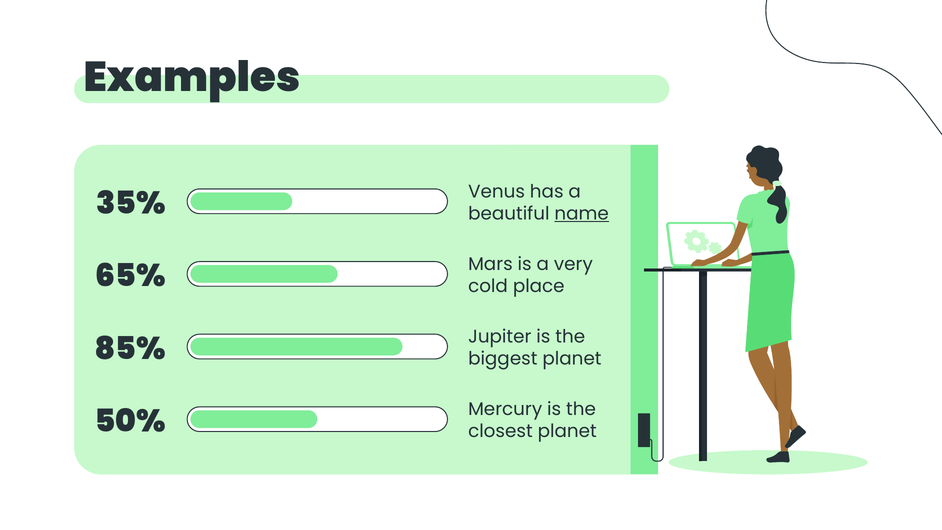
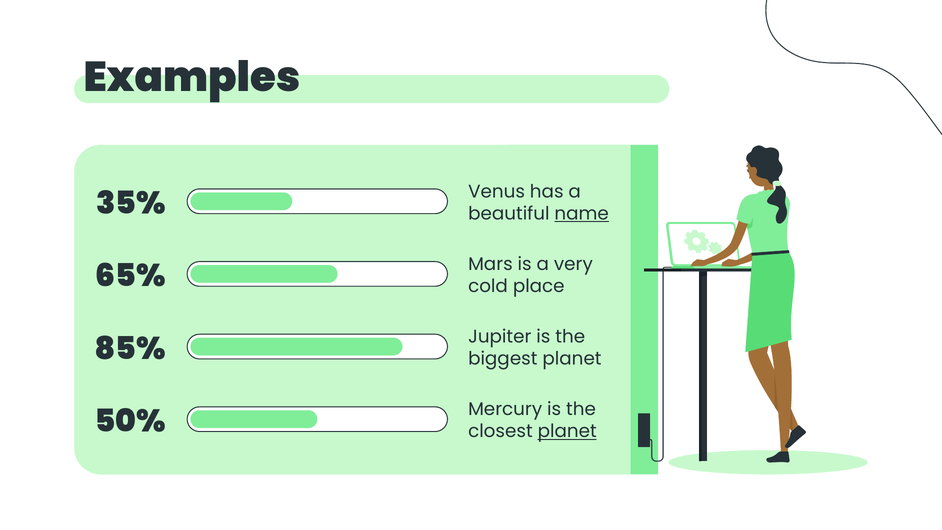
planet underline: none -> present (567, 431)
